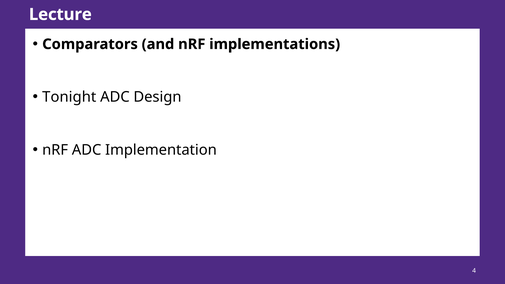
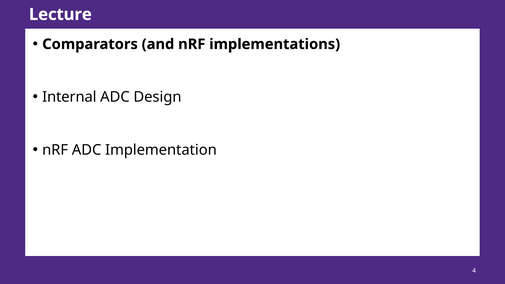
Tonight: Tonight -> Internal (69, 97)
